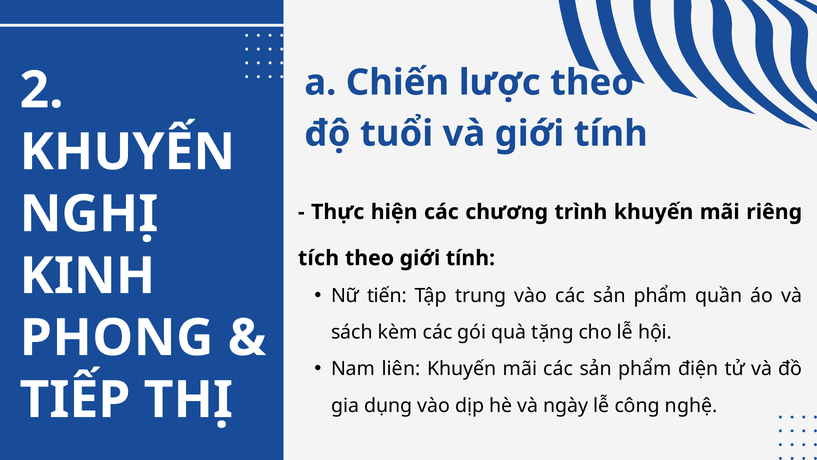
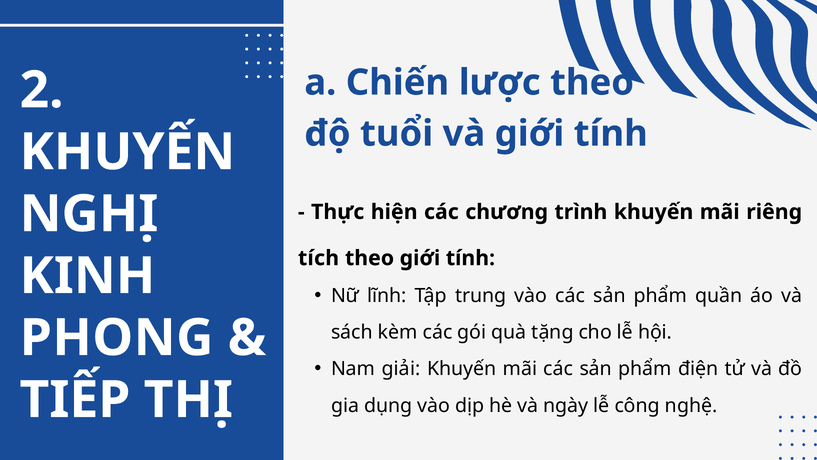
tiến: tiến -> lĩnh (387, 295)
liên: liên -> giải (401, 369)
